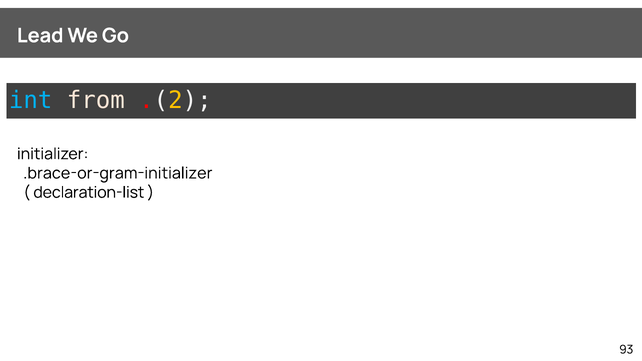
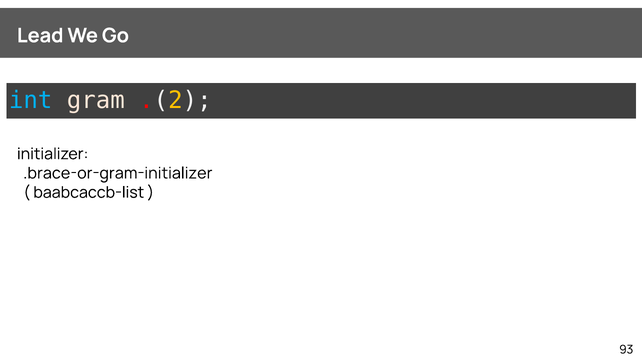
from: from -> gram (96, 100)
declaration-list: declaration-list -> baabcaccb-list (89, 192)
